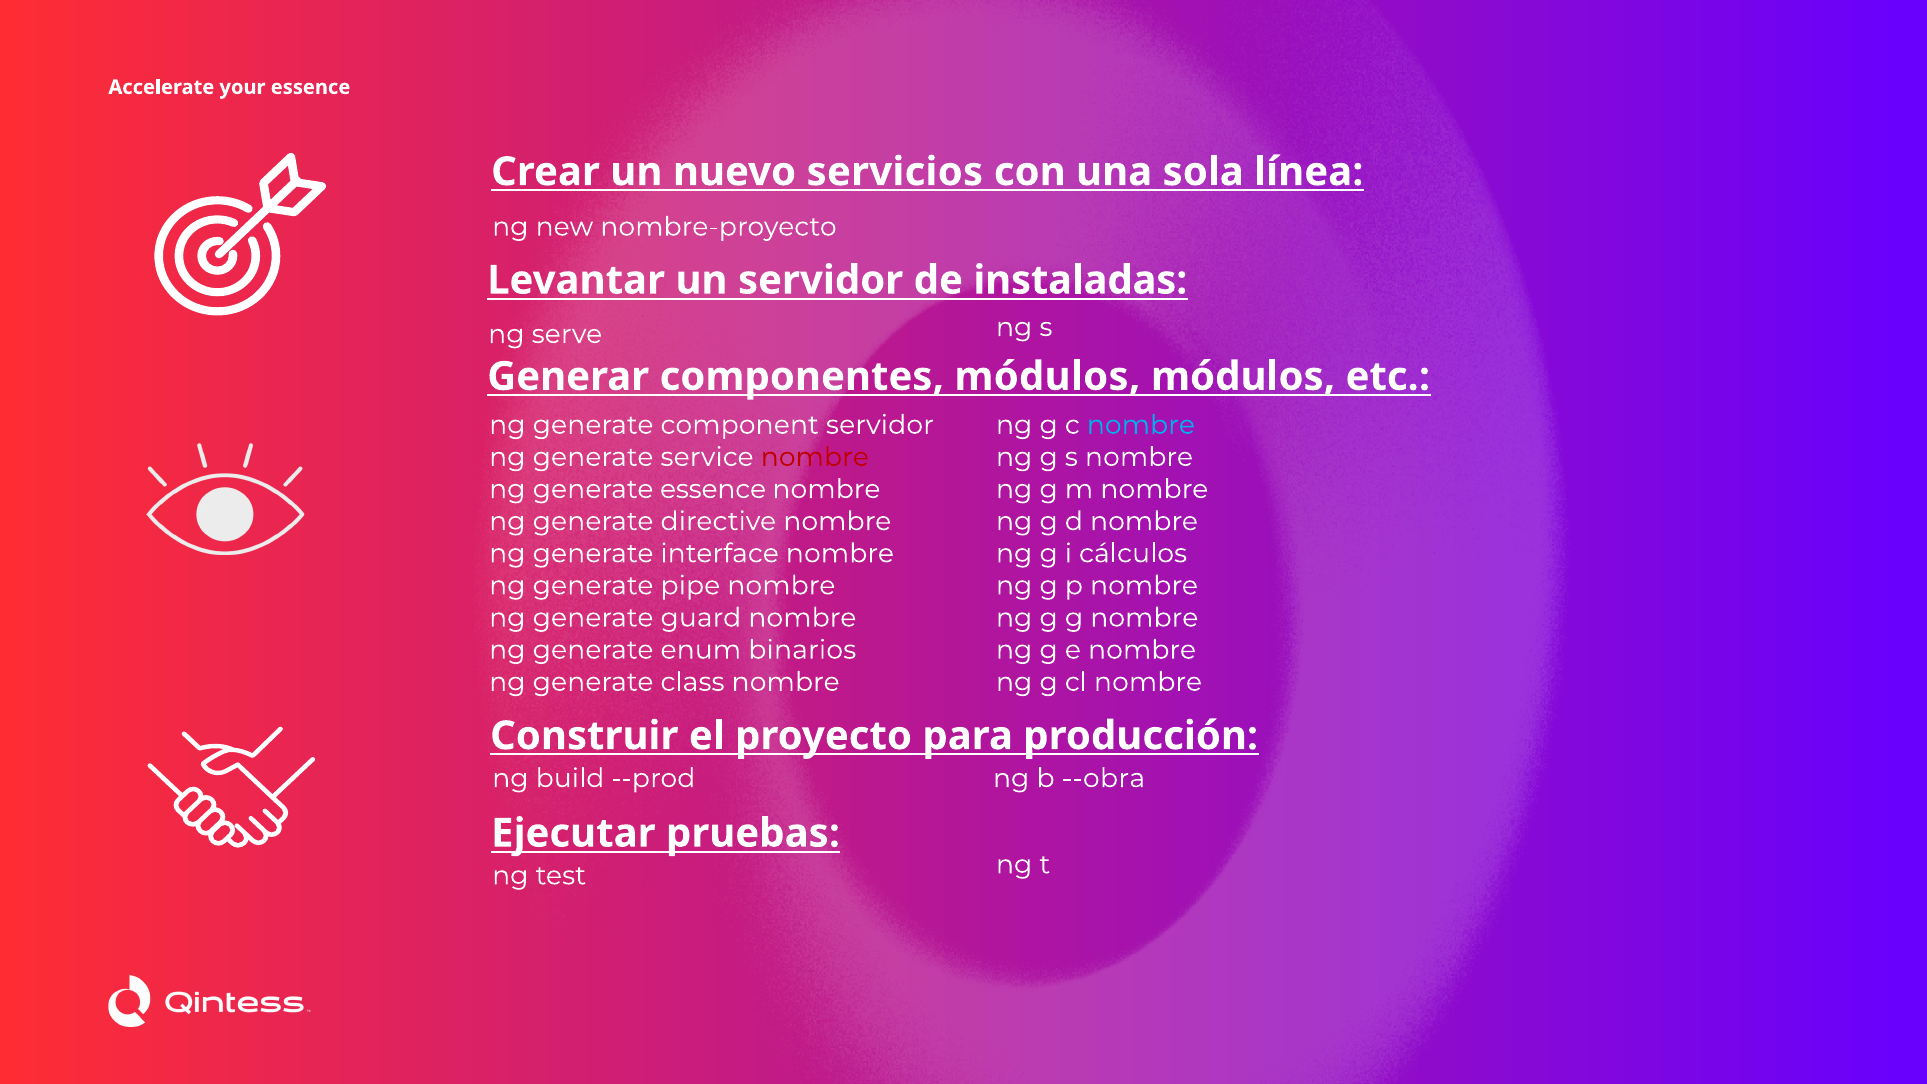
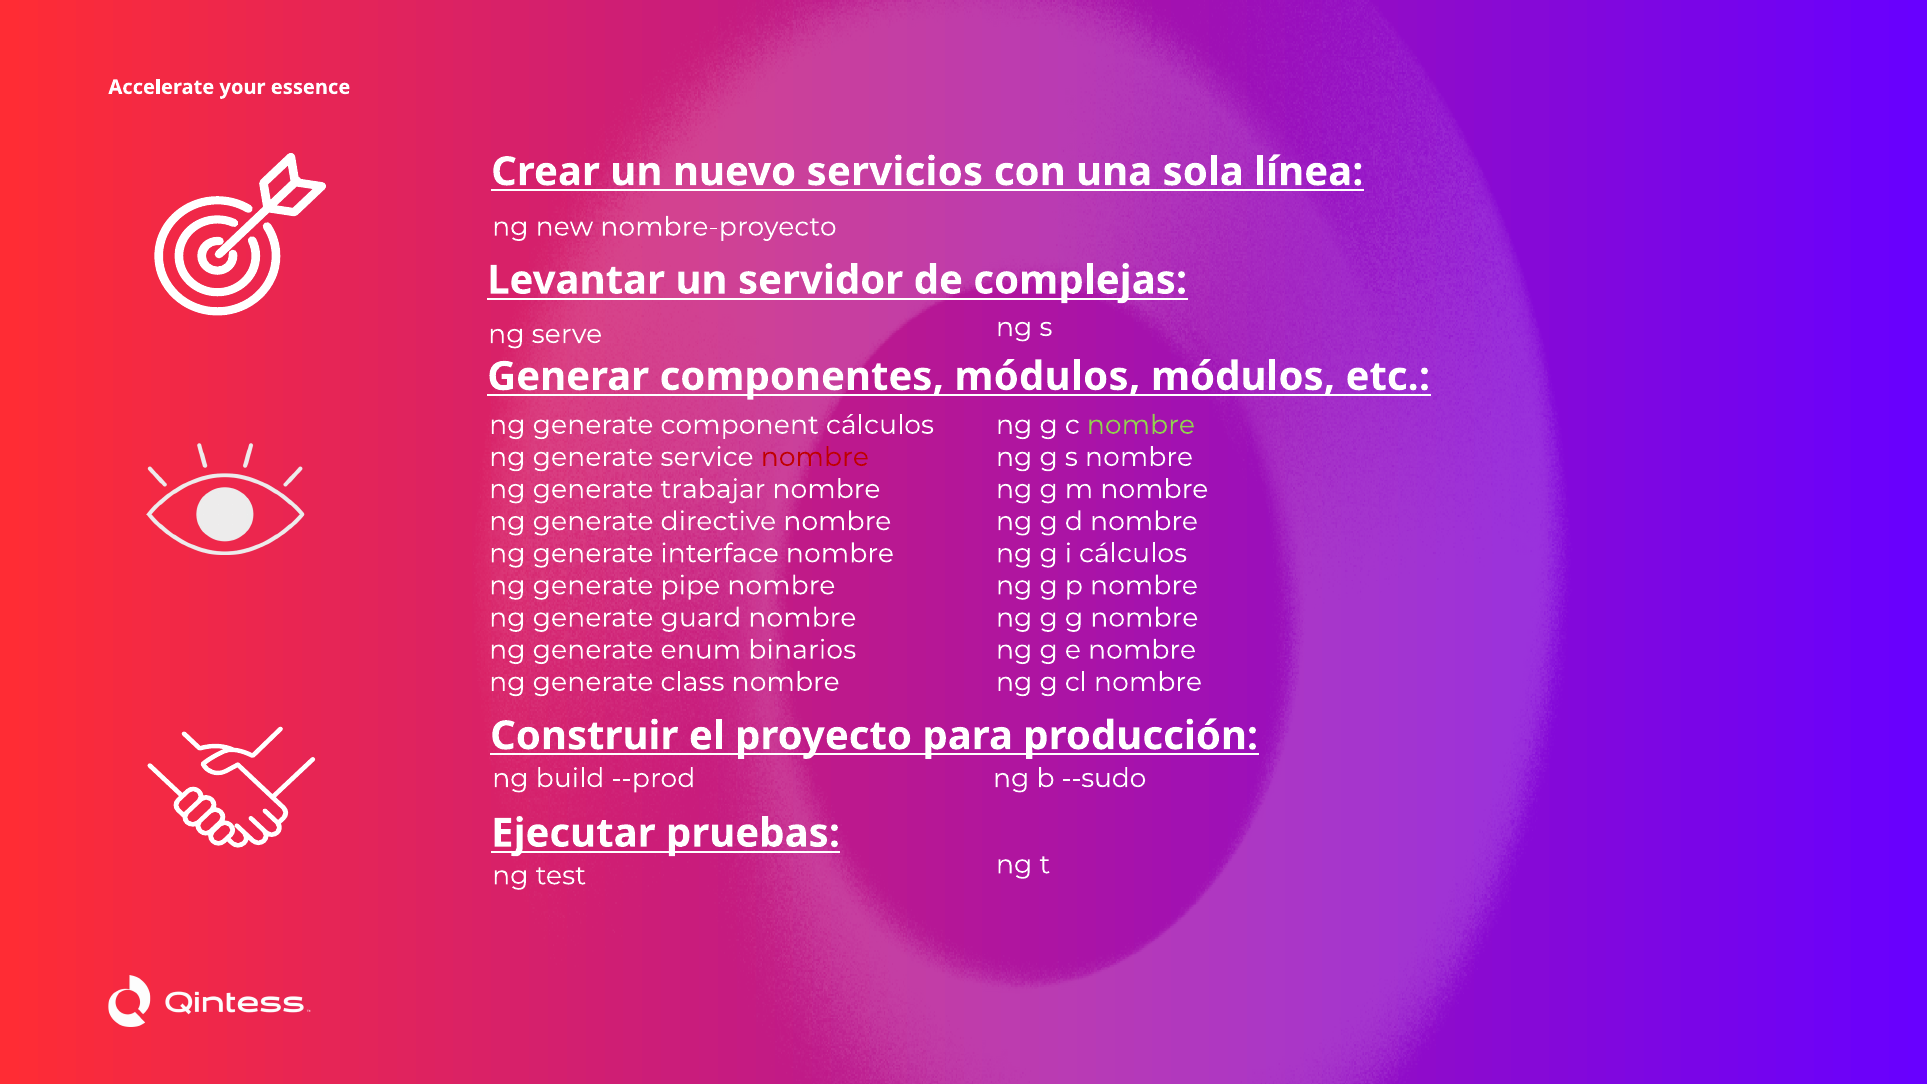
instaladas: instaladas -> complejas (1080, 280)
component servidor: servidor -> cálculos (880, 425)
nombre colour: light blue -> light green (1141, 425)
generate essence: essence -> trabajar (713, 489)
--obra: --obra -> --sudo (1104, 778)
